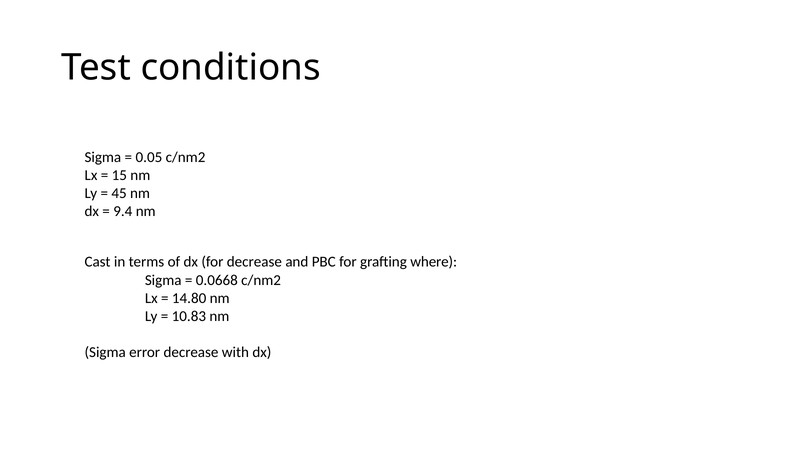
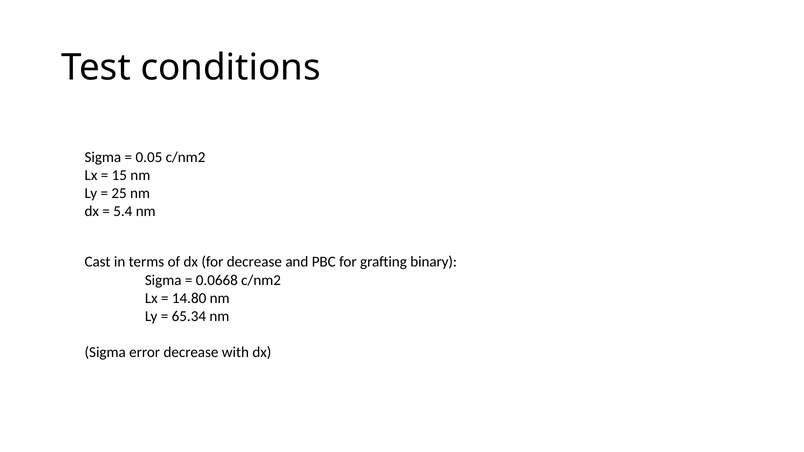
45: 45 -> 25 (119, 193)
9.4: 9.4 -> 5.4 (123, 212)
where: where -> binary (434, 262)
10.83: 10.83 -> 65.34 (189, 316)
